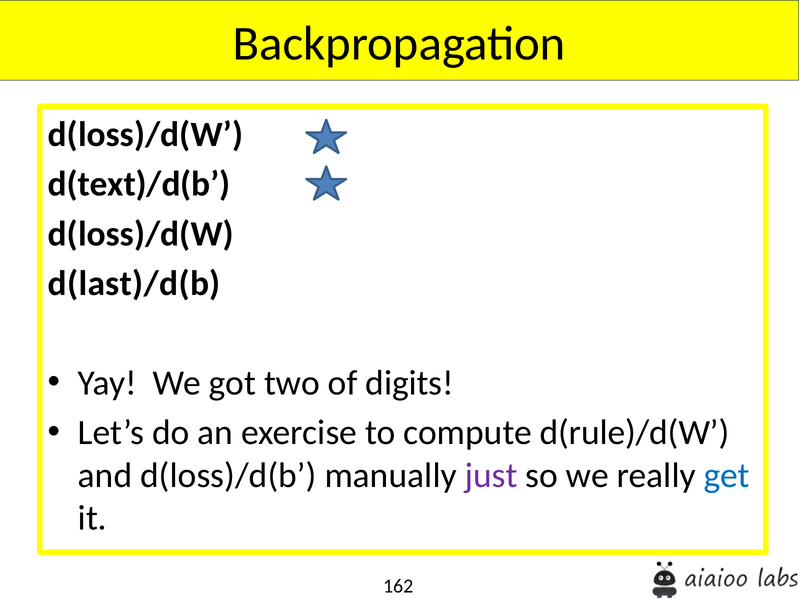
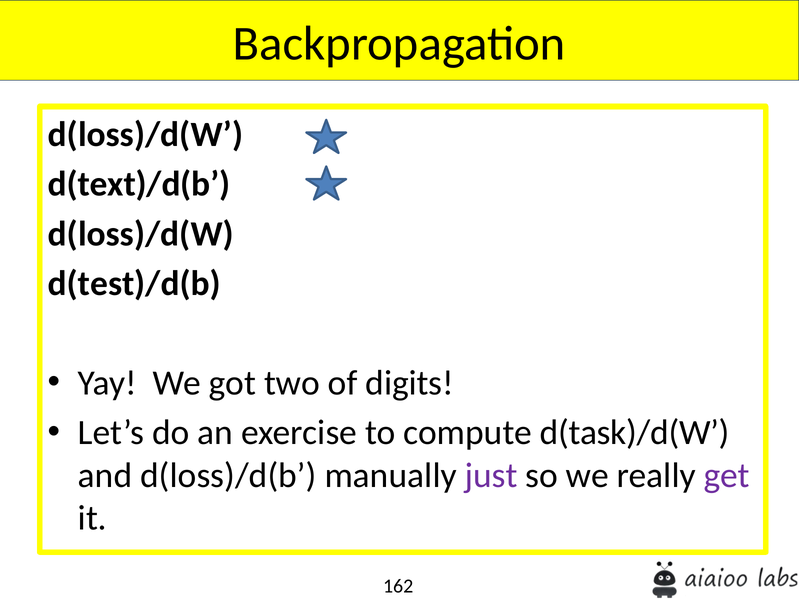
d(last)/d(b: d(last)/d(b -> d(test)/d(b (134, 284)
d(rule)/d(W: d(rule)/d(W -> d(task)/d(W (635, 433)
get colour: blue -> purple (727, 476)
